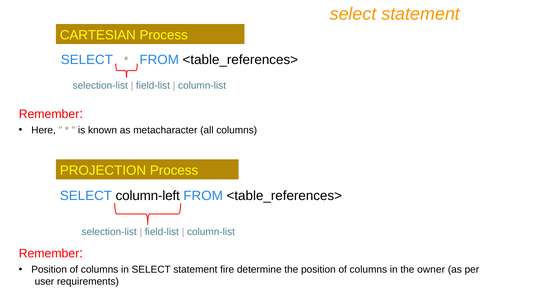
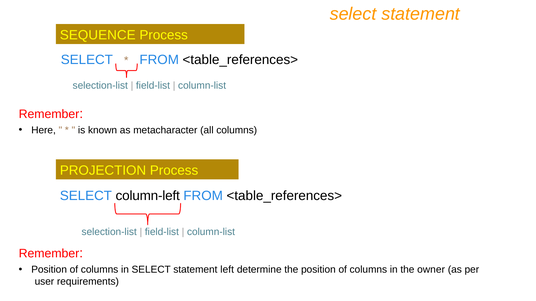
CARTESIAN: CARTESIAN -> SEQUENCE (98, 35)
fire: fire -> left (227, 270)
